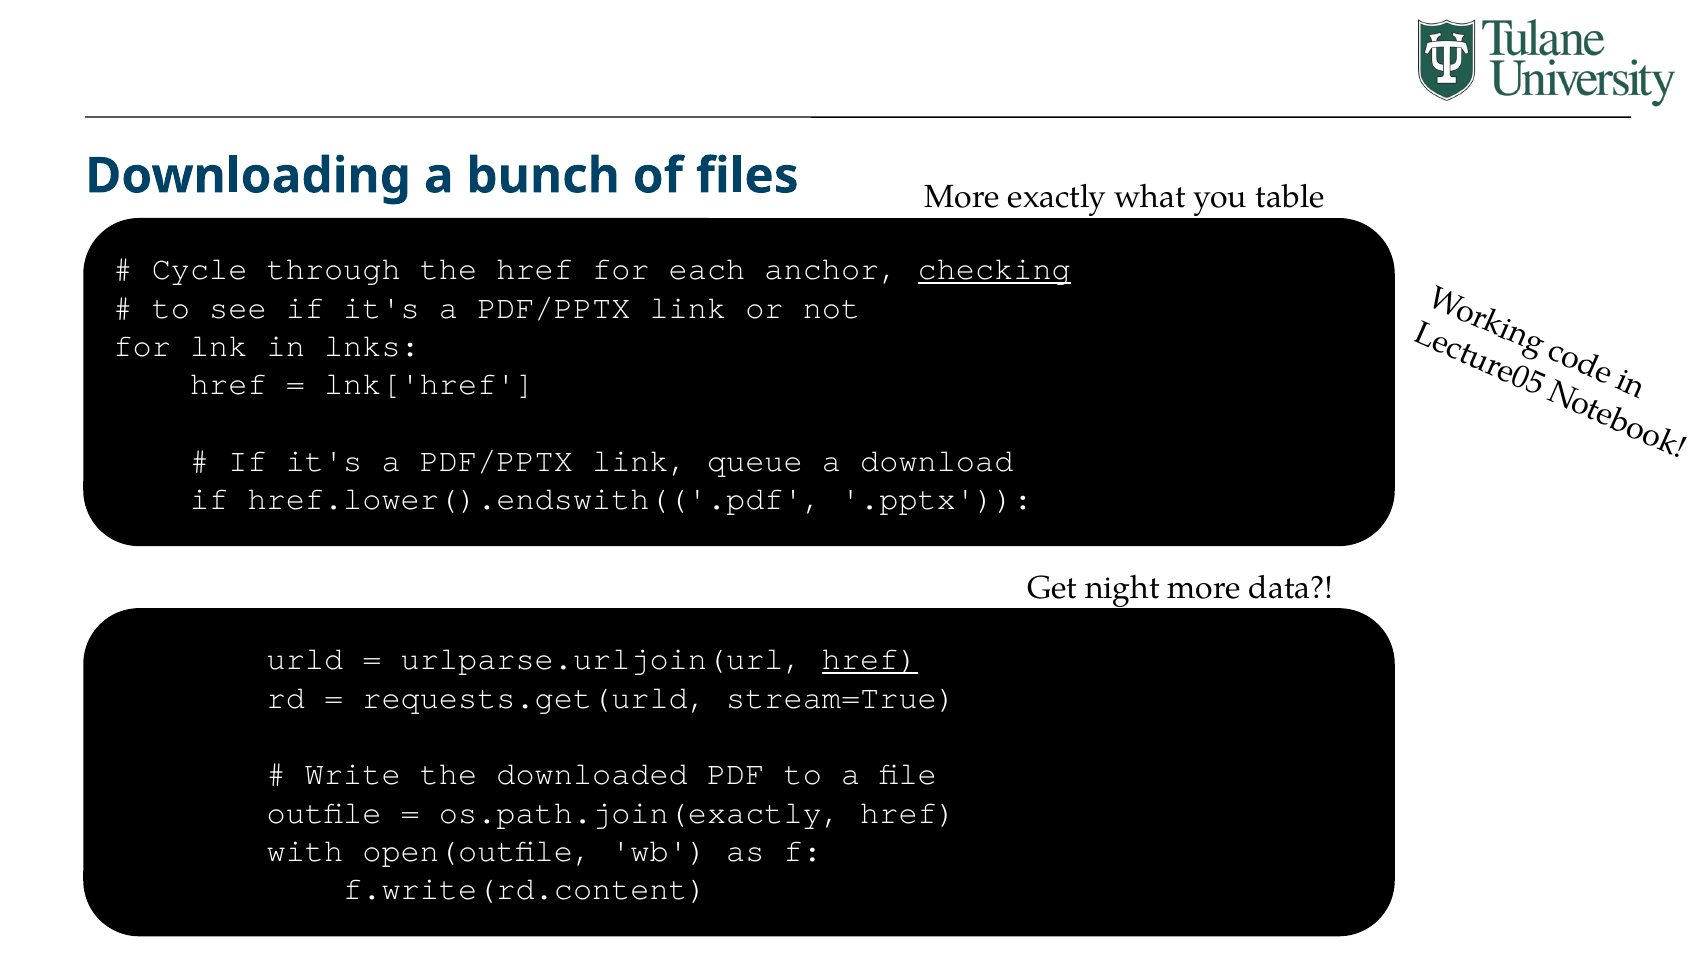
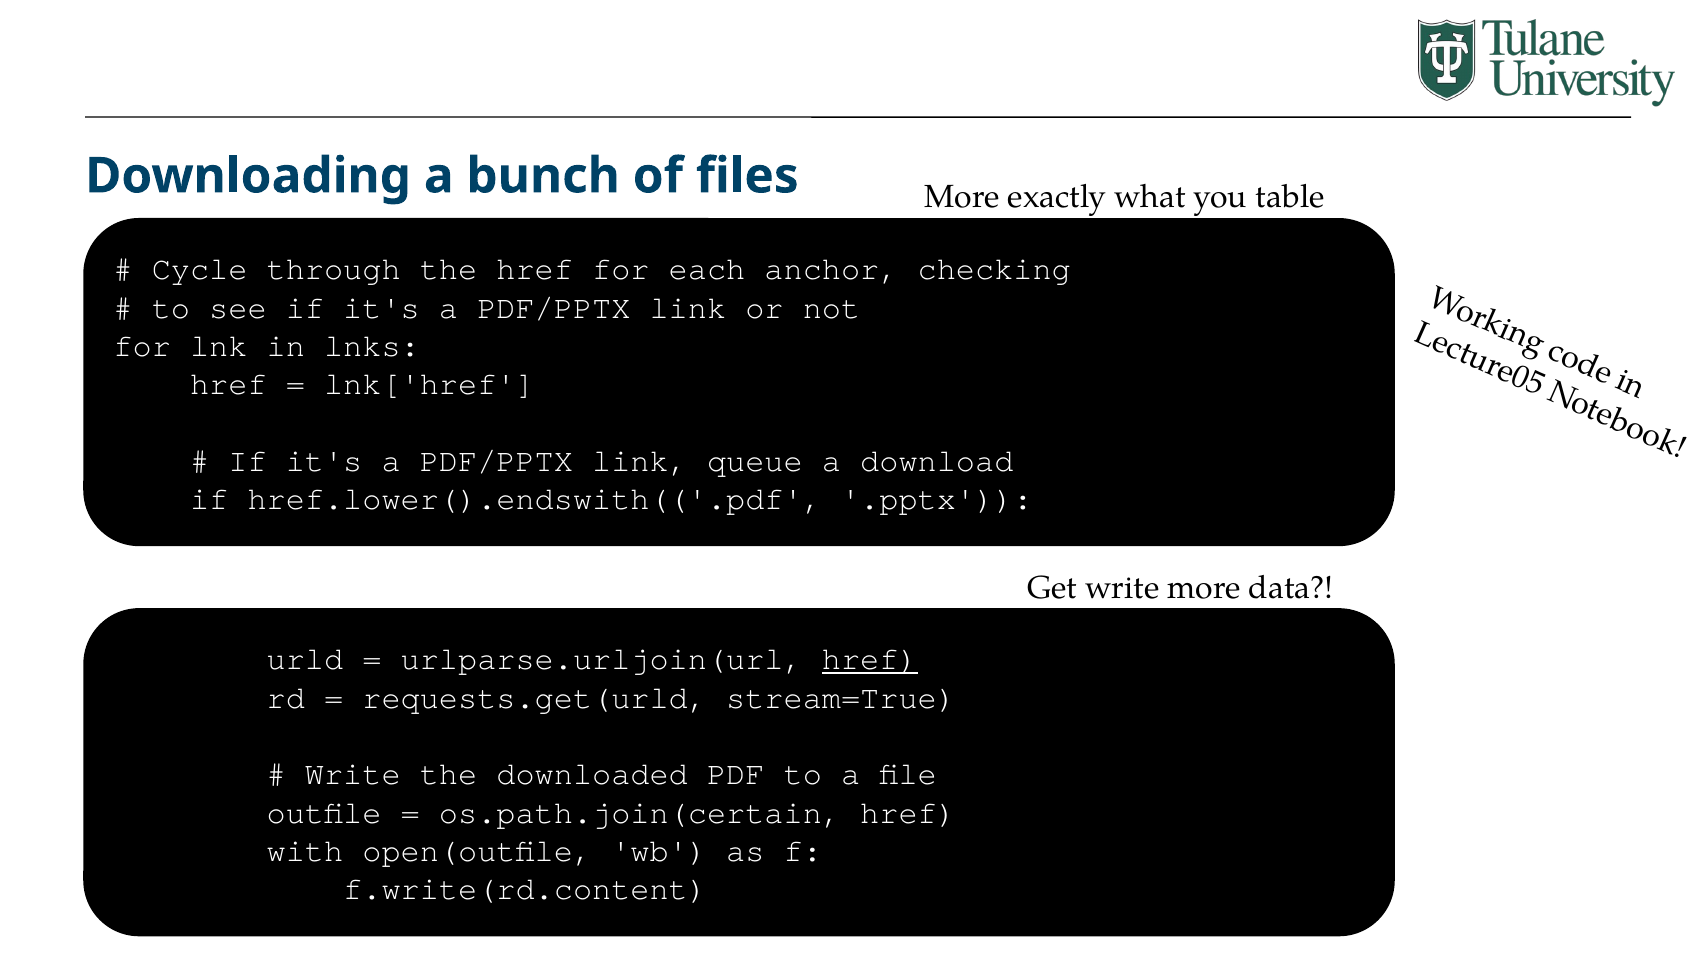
checking underline: present -> none (994, 269)
Get night: night -> write (1122, 588)
os.path.join(exactly: os.path.join(exactly -> os.path.join(certain (640, 812)
